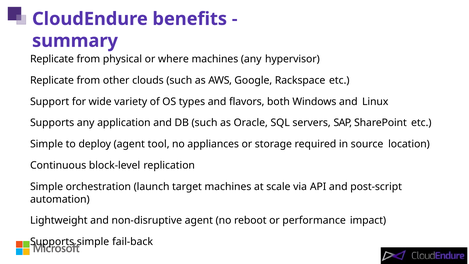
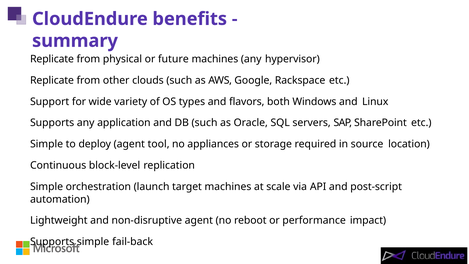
where: where -> future (173, 59)
